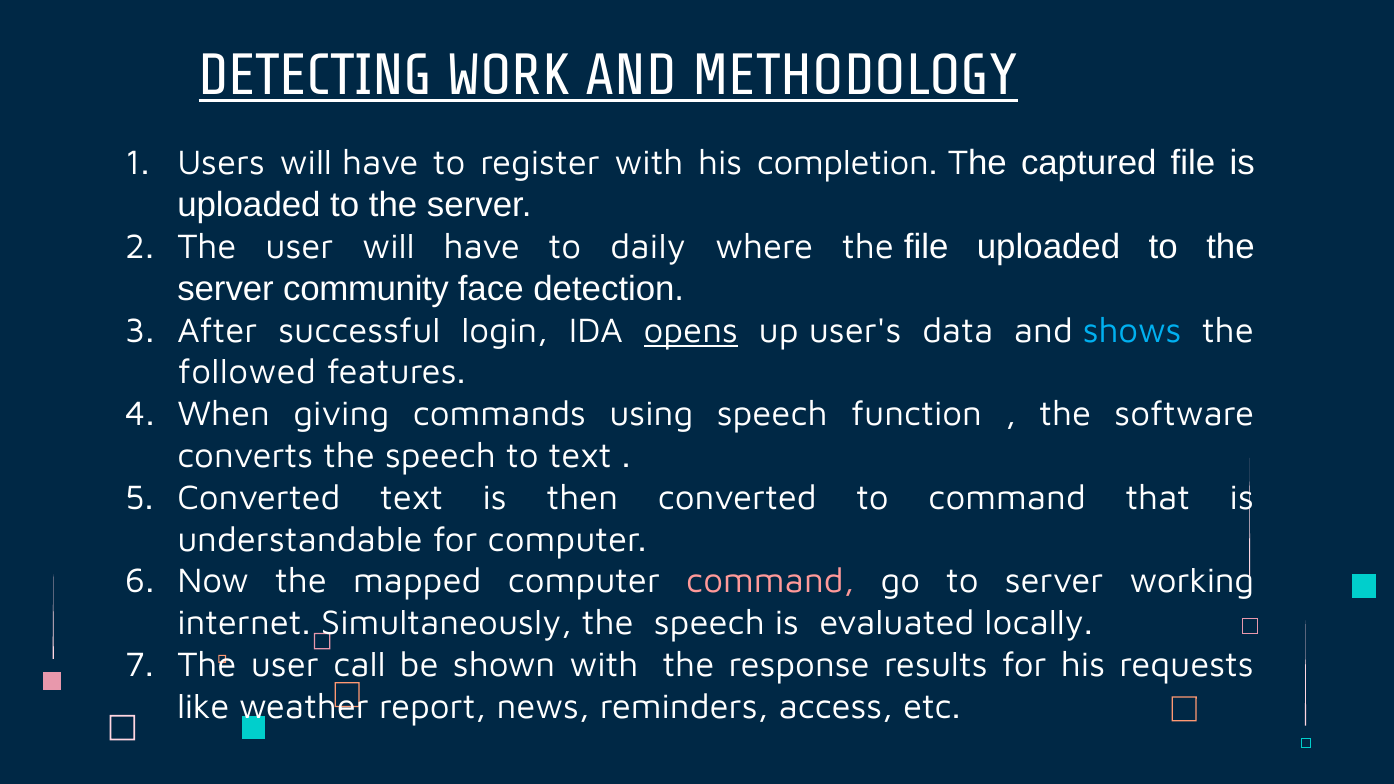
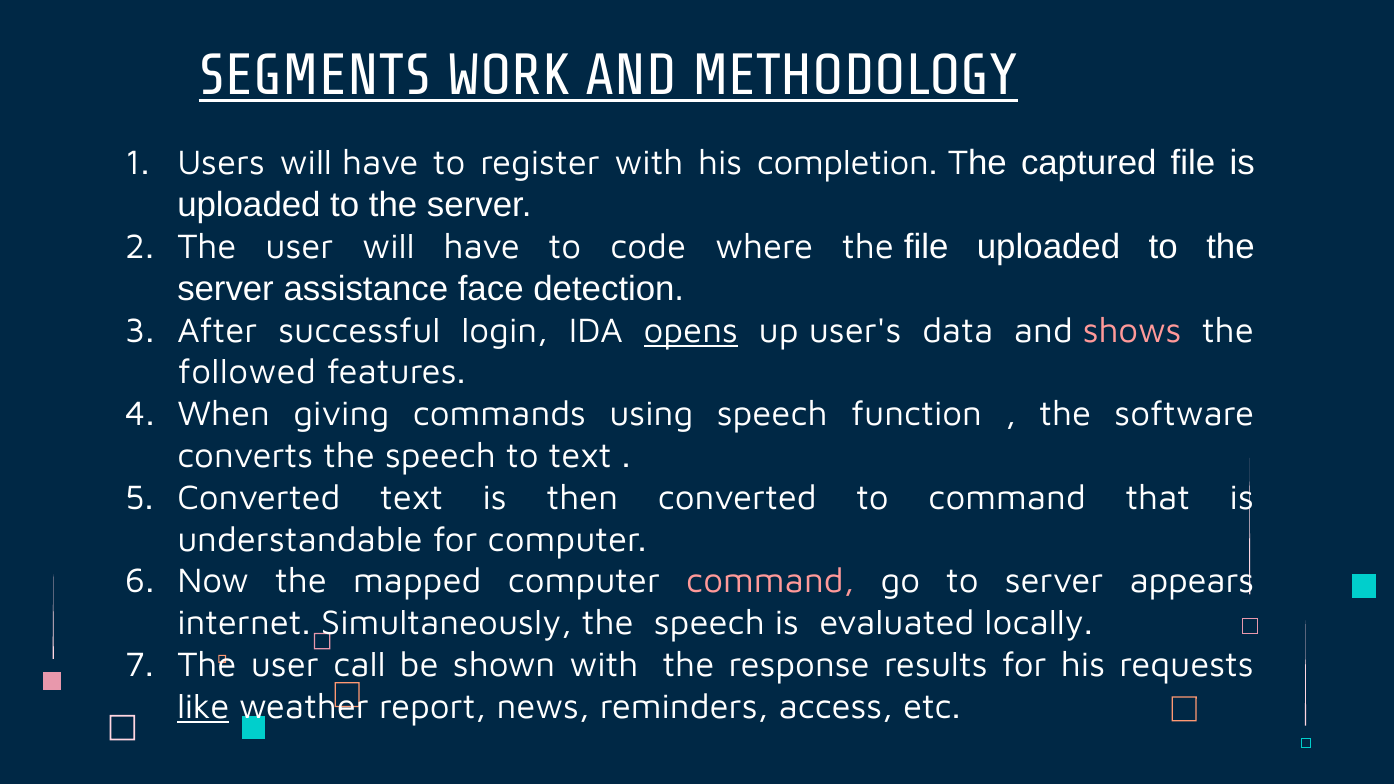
DETECTING: DETECTING -> SEGMENTS (315, 75)
daily: daily -> code (648, 247)
community: community -> assistance (366, 289)
shows colour: light blue -> pink (1132, 331)
working: working -> appears (1192, 582)
like underline: none -> present (203, 707)
